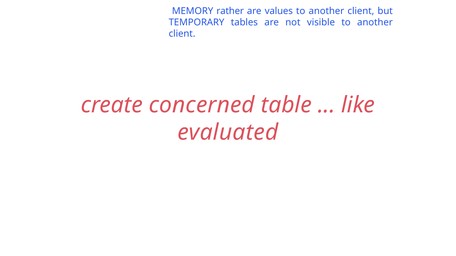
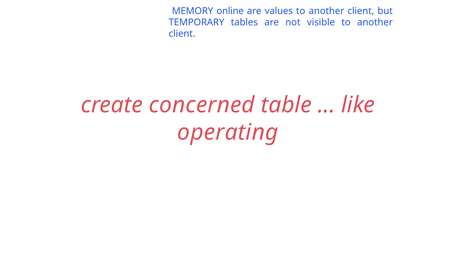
rather: rather -> online (230, 11)
evaluated: evaluated -> operating (228, 133)
